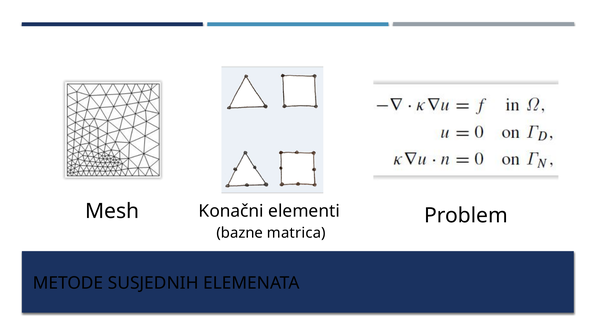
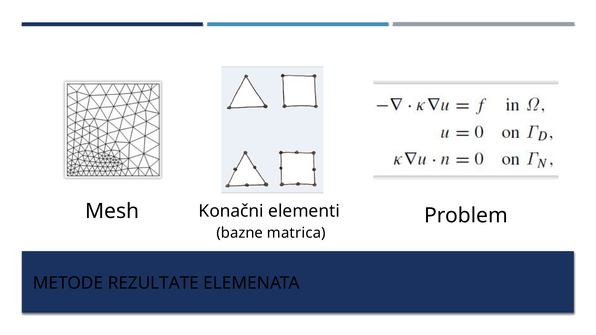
SUSJEDNIH: SUSJEDNIH -> REZULTATE (153, 283)
